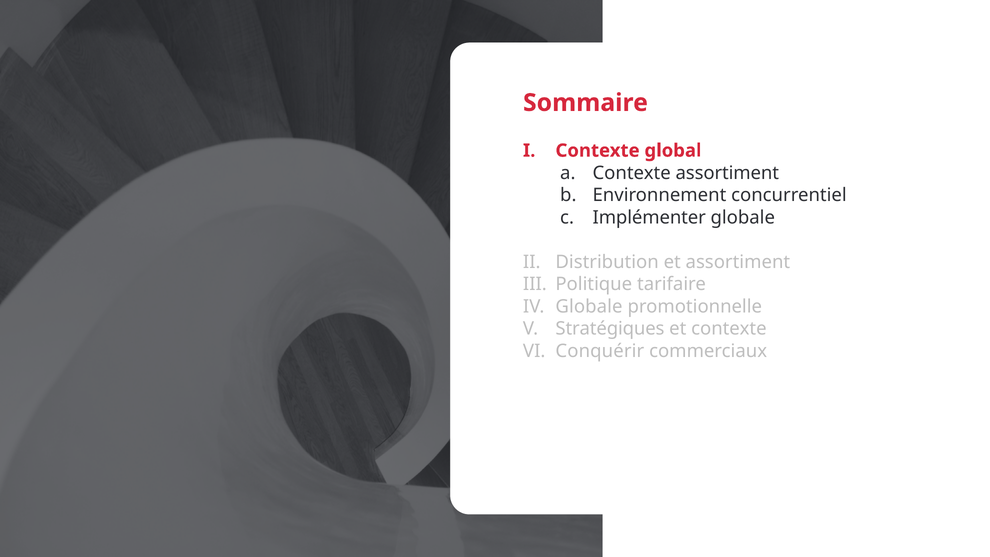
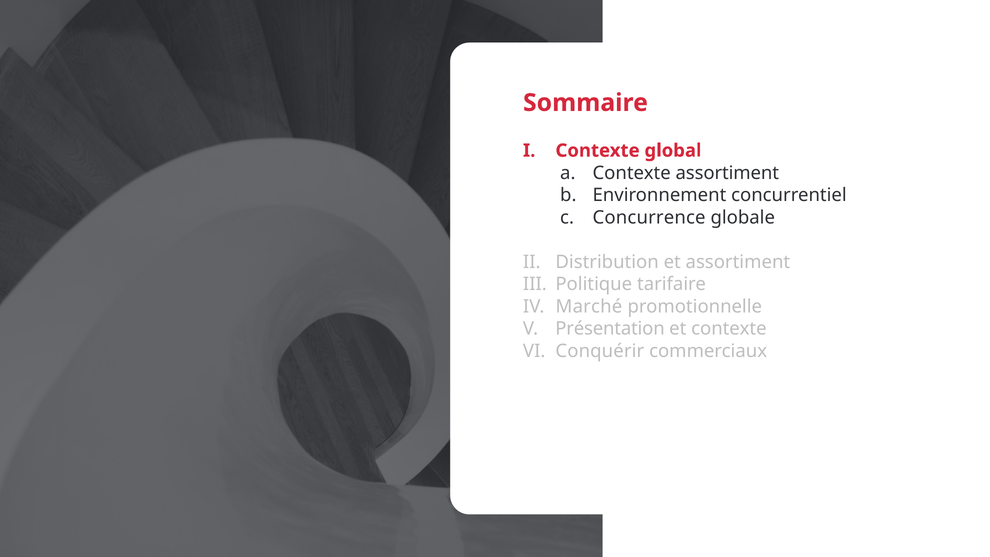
Implémenter: Implémenter -> Concurrence (649, 217)
Globale: Globale -> Marché (589, 307)
Stratégiques: Stratégiques -> Présentation (610, 329)
